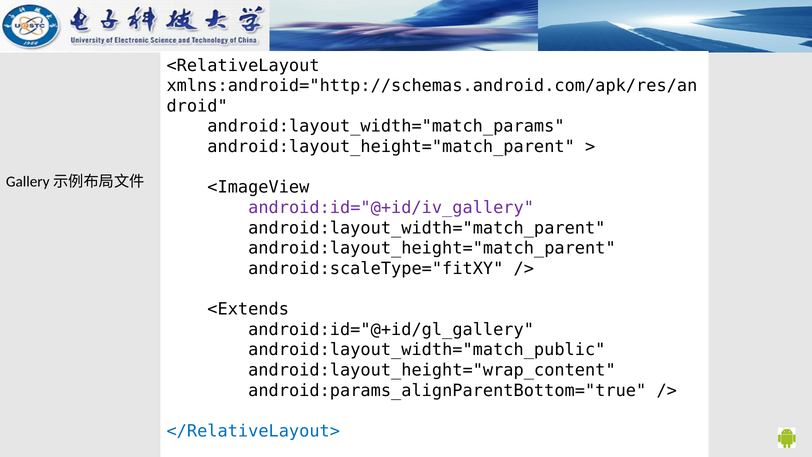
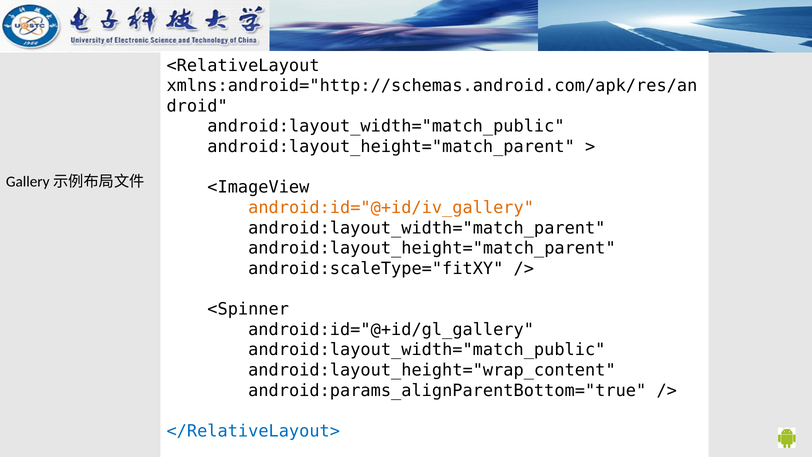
android:layout_width="match_params: android:layout_width="match_params -> android:layout_width="match_public (386, 126)
android:id="@+id/iv_gallery colour: purple -> orange (391, 208)
<Extends: <Extends -> <Spinner (248, 309)
